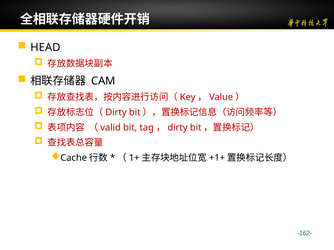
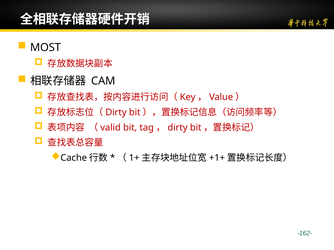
HEAD: HEAD -> MOST (45, 48)
